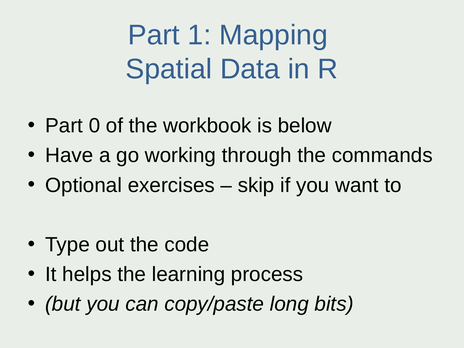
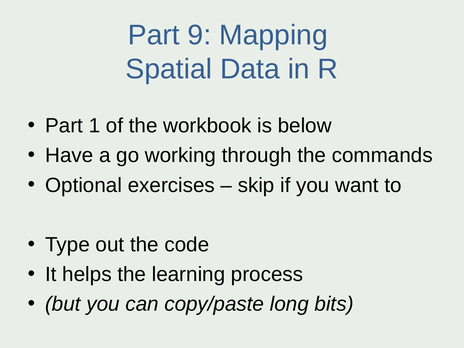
1: 1 -> 9 (199, 35)
0: 0 -> 1 (94, 126)
